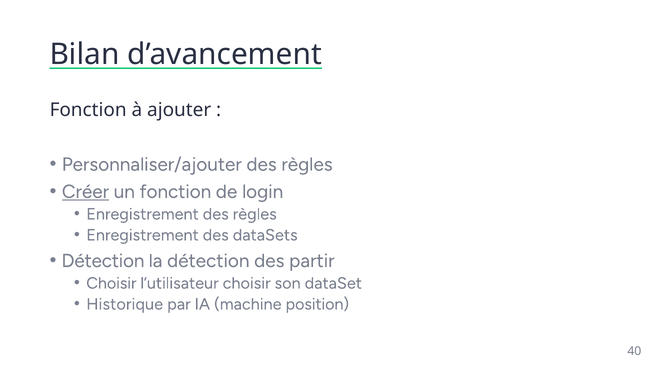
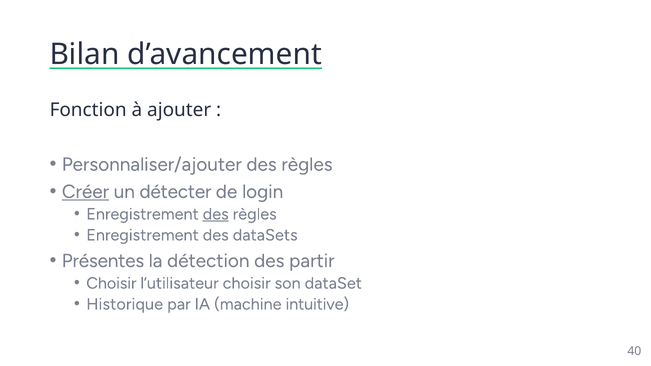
un fonction: fonction -> détecter (175, 192)
des underline: none -> present (216, 214)
Détection: Détection -> Présentes (103, 261)
position: position -> intuitive (317, 304)
